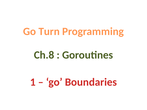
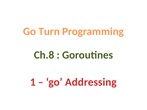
Boundaries: Boundaries -> Addressing (91, 82)
